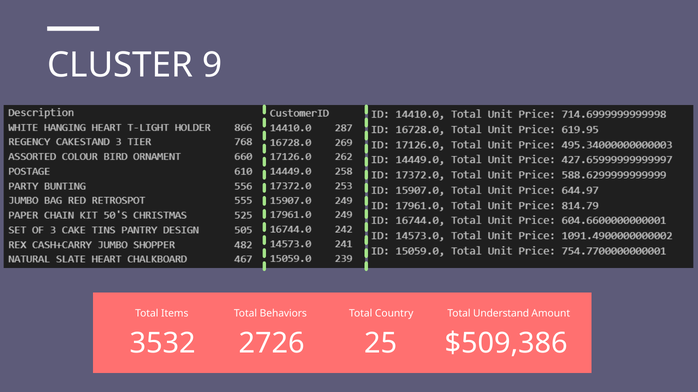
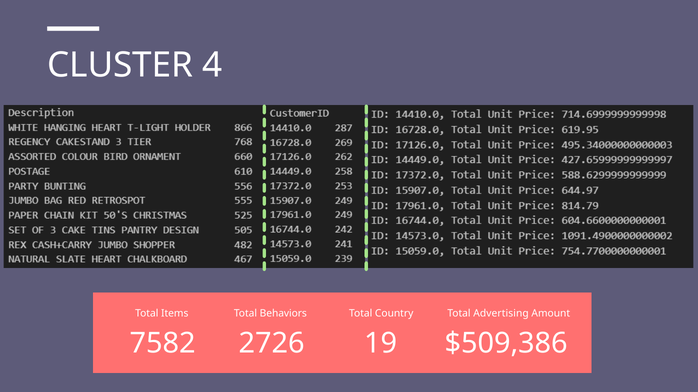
9: 9 -> 4 (213, 65)
Understand: Understand -> Advertising (501, 314)
3532: 3532 -> 7582 (163, 344)
25: 25 -> 19 (381, 344)
